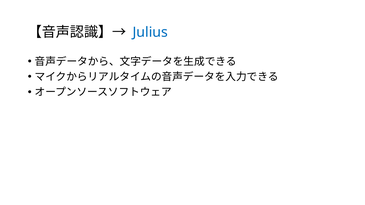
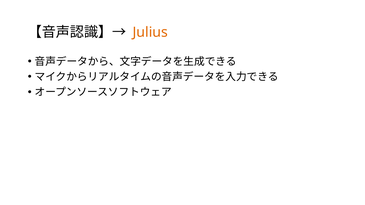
Julius colour: blue -> orange (150, 32)
